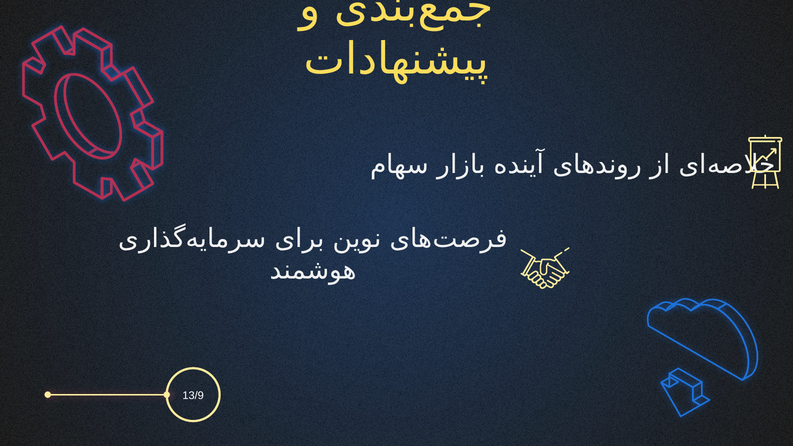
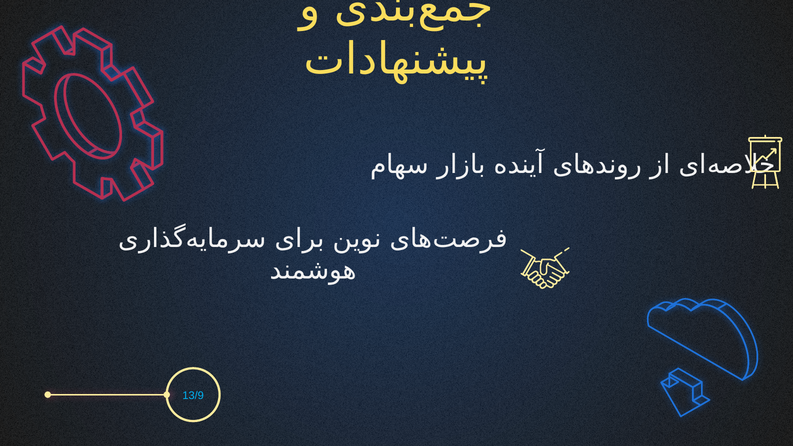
13/9 colour: white -> light blue (193, 395)
